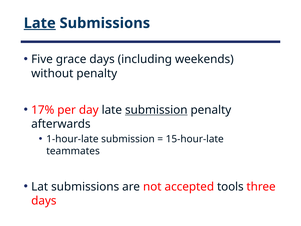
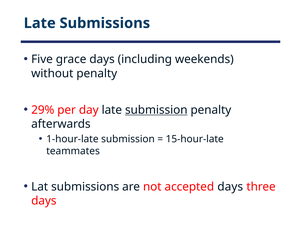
Late underline: present -> none (40, 23)
17%: 17% -> 29% (43, 110)
accepted tools: tools -> days (230, 187)
